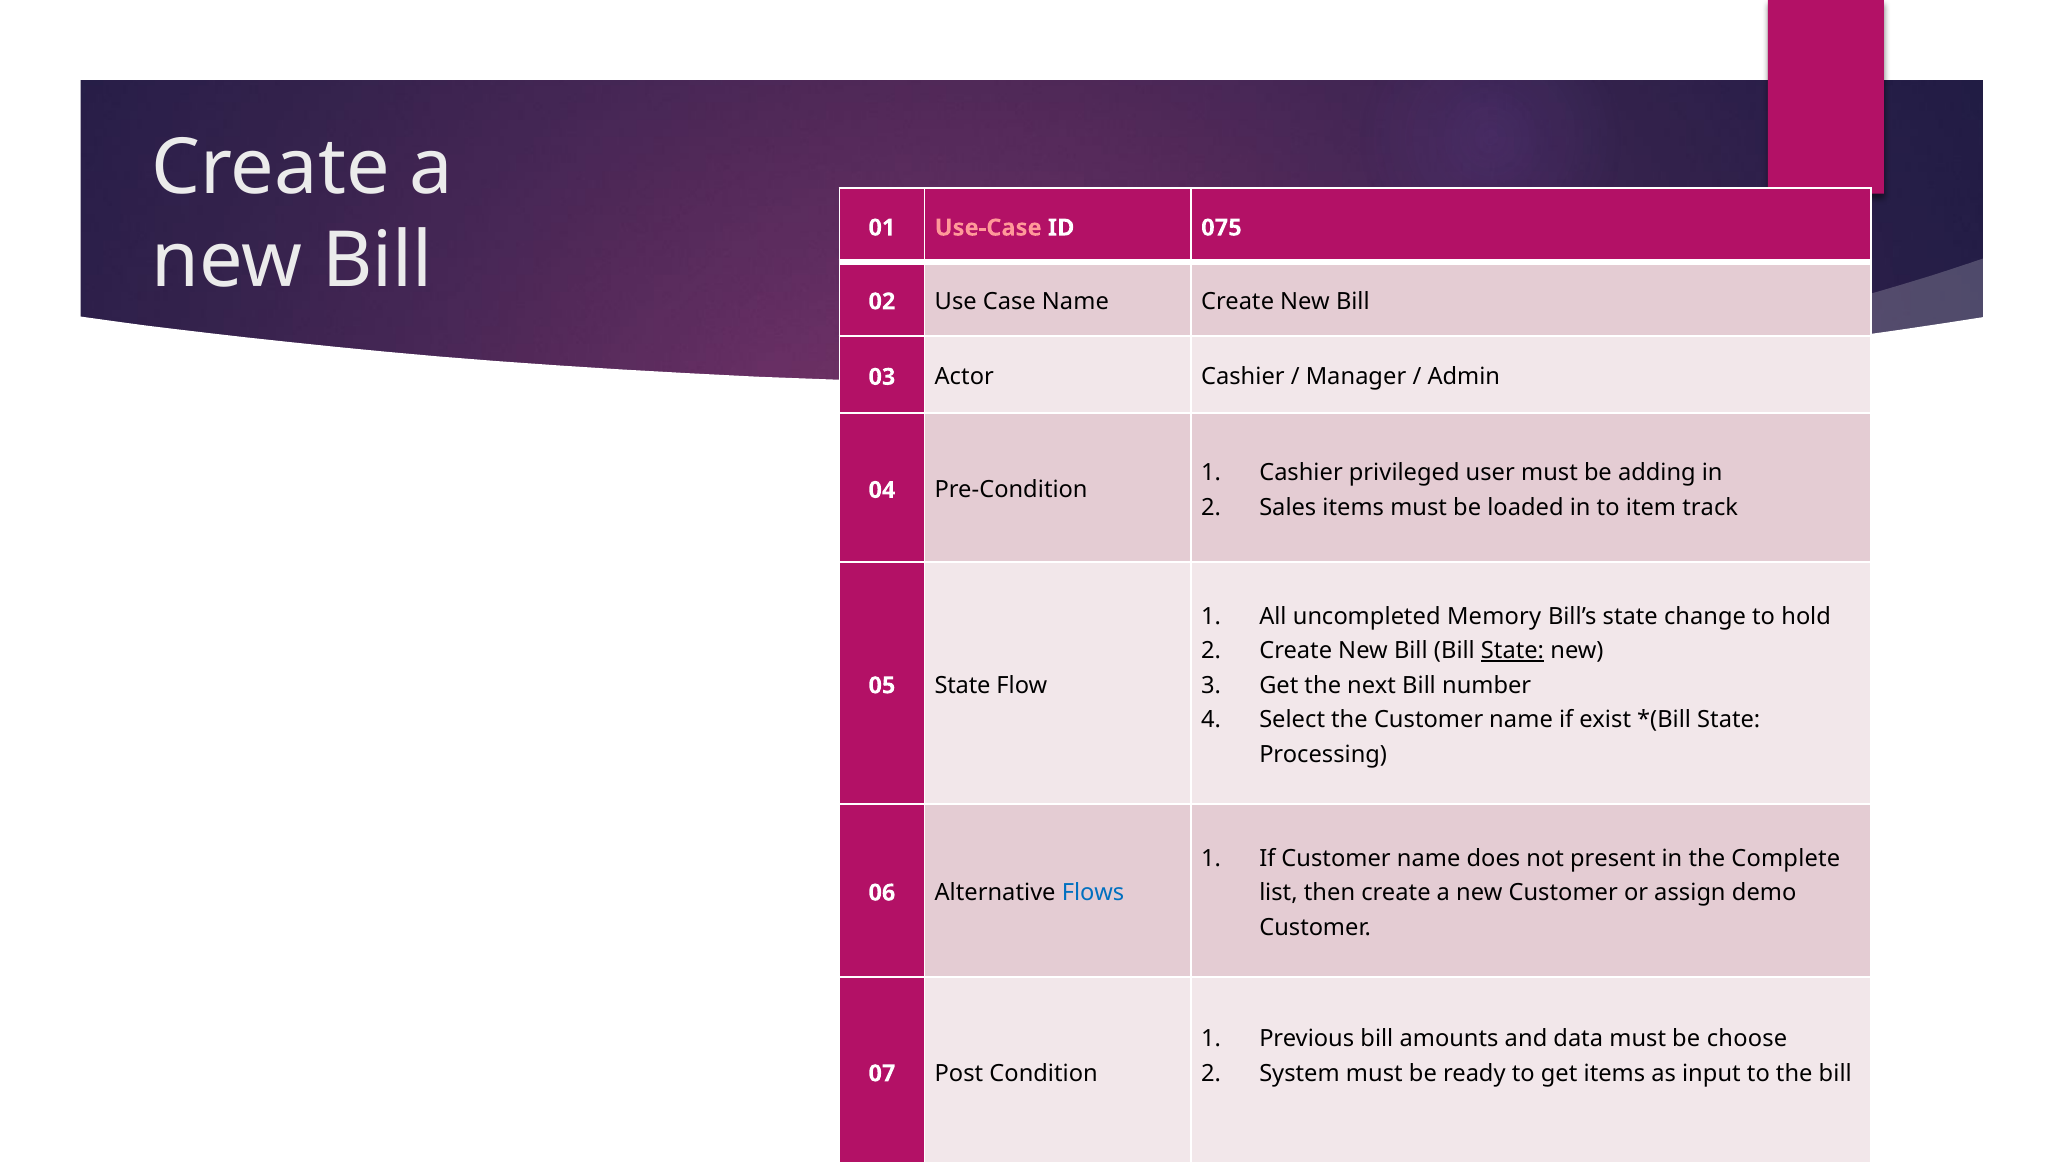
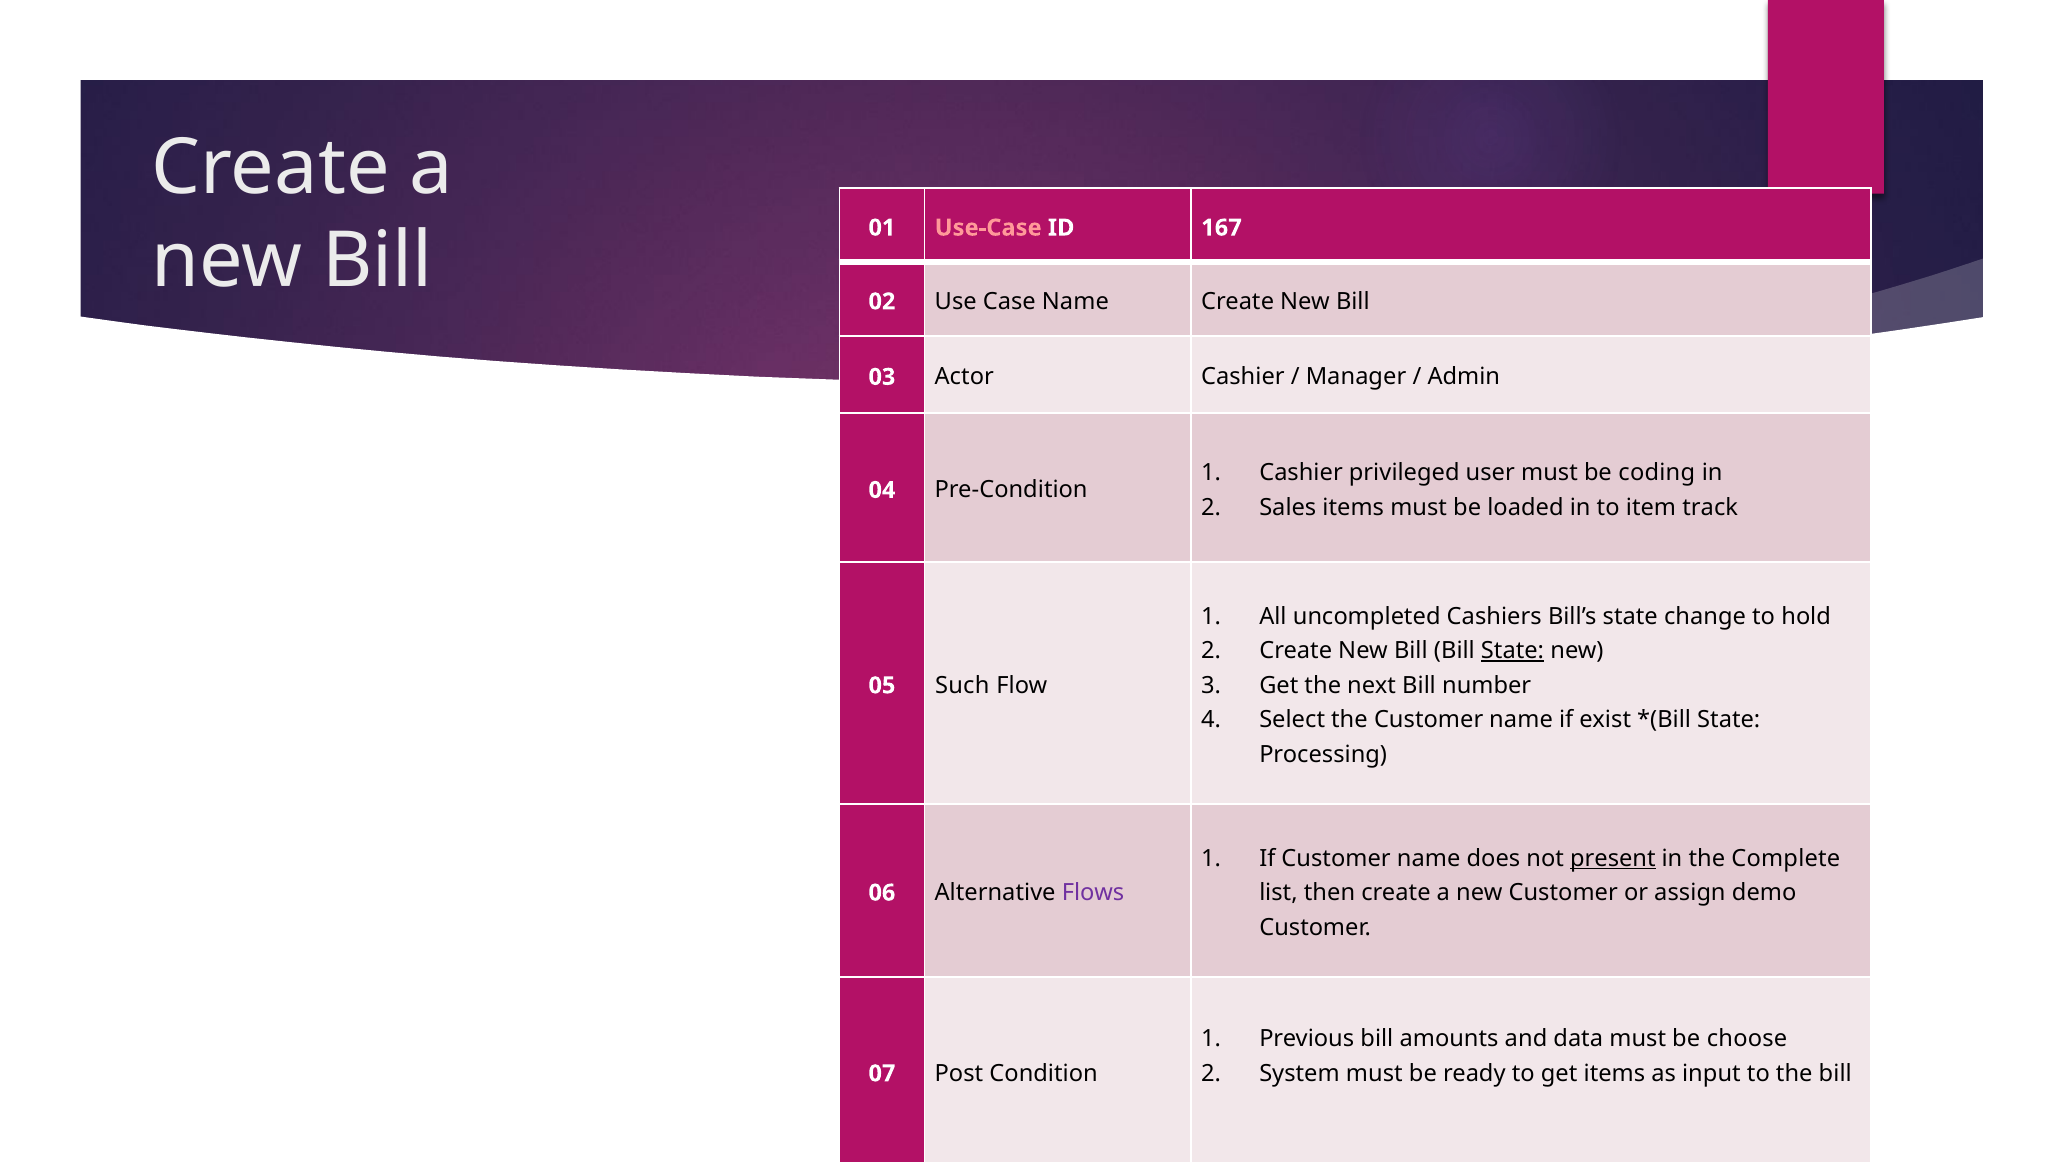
075: 075 -> 167 (1221, 228)
adding: adding -> coding (1657, 473)
Memory: Memory -> Cashiers (1494, 616)
05 State: State -> Such (962, 685)
present underline: none -> present (1613, 858)
Flows colour: blue -> purple (1093, 892)
